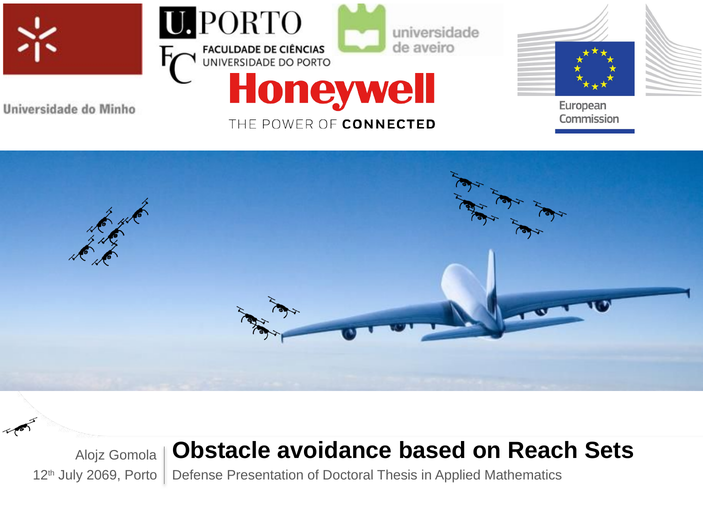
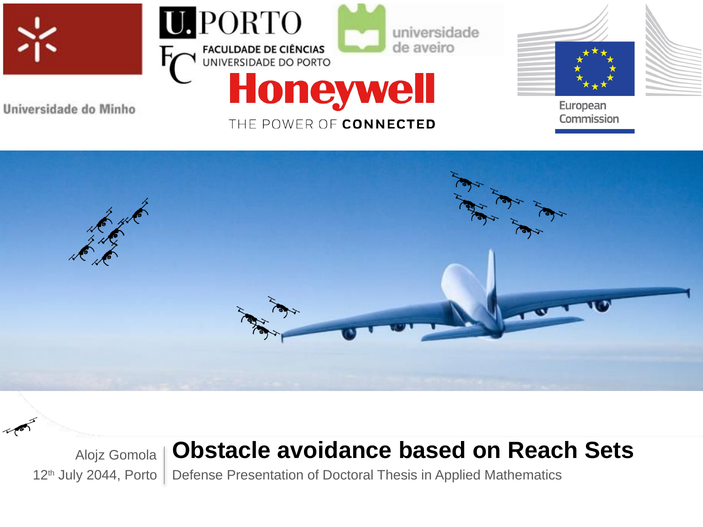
2069: 2069 -> 2044 (104, 475)
